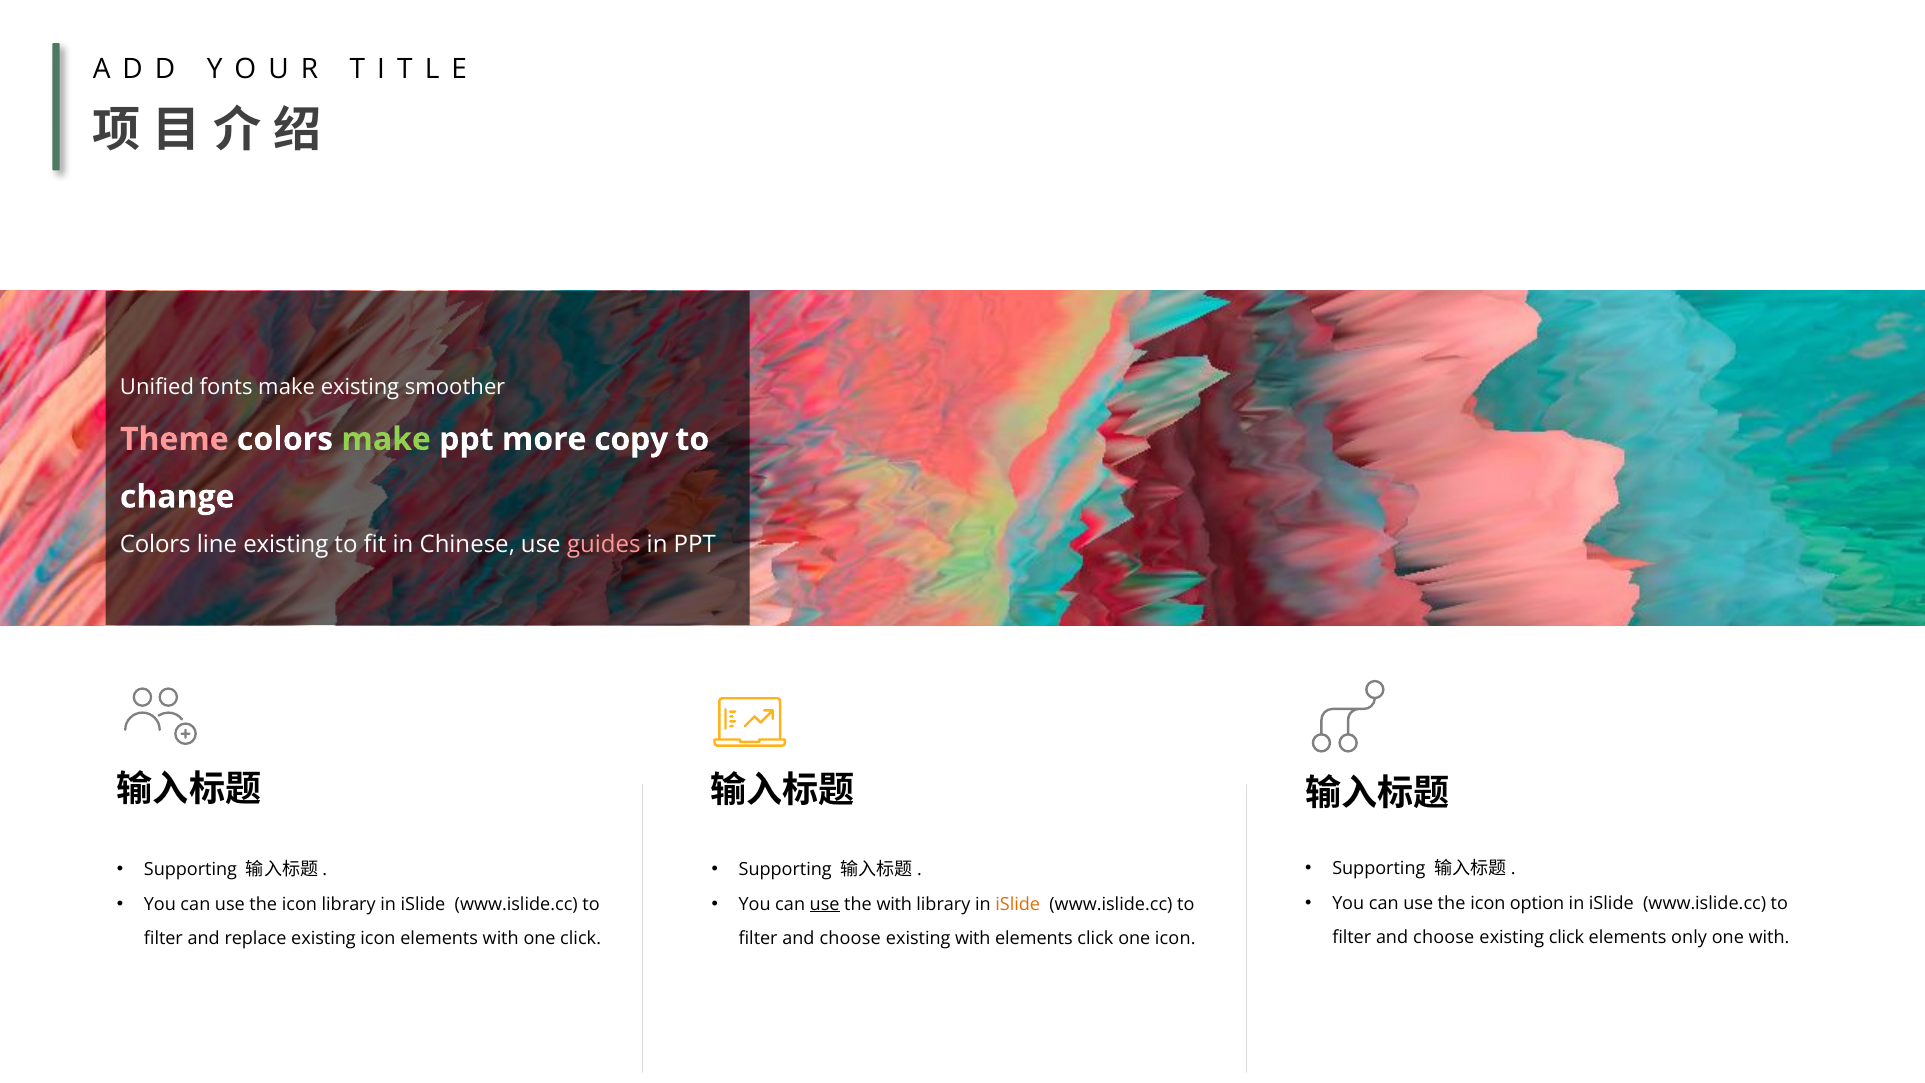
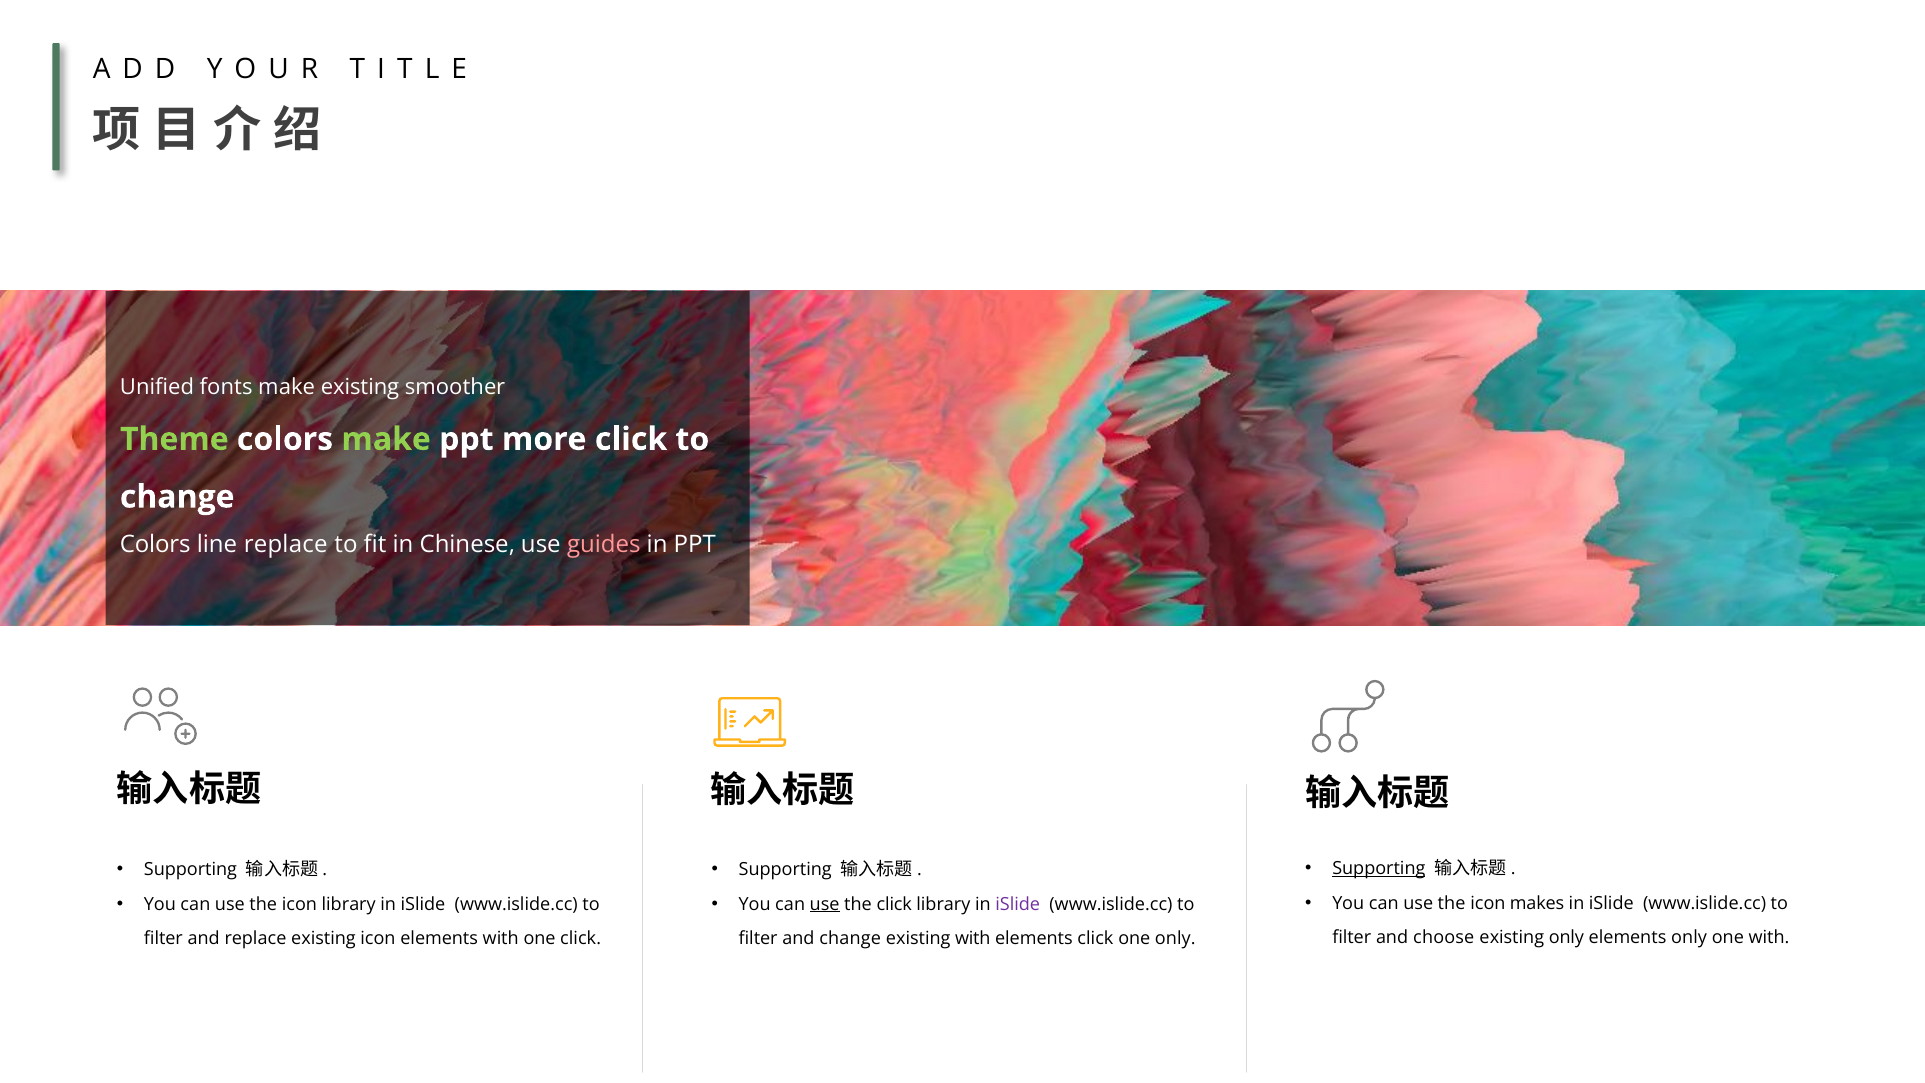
Theme colour: pink -> light green (174, 439)
more copy: copy -> click (631, 439)
line existing: existing -> replace (286, 544)
Supporting underline: none -> present (1379, 868)
option: option -> makes (1537, 903)
the with: with -> click (894, 904)
iSlide colour: orange -> purple (1018, 904)
existing click: click -> only (1566, 938)
choose: choose -> change (850, 939)
one icon: icon -> only (1175, 939)
